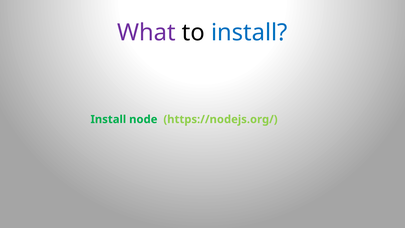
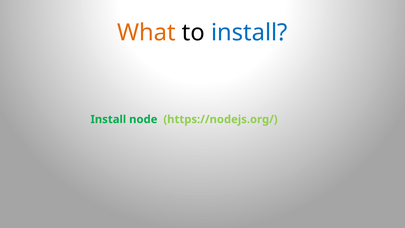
What colour: purple -> orange (147, 33)
